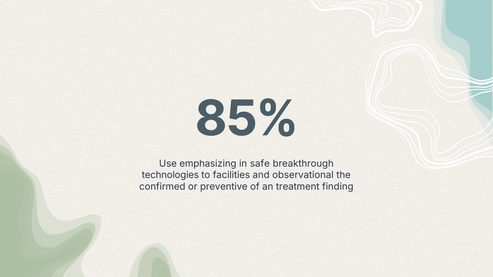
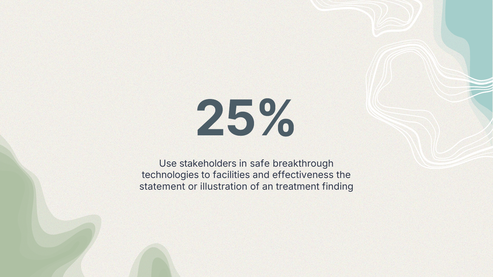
85%: 85% -> 25% (246, 119)
emphasizing: emphasizing -> stakeholders (208, 164)
observational: observational -> effectiveness (303, 175)
confirmed: confirmed -> statement (162, 187)
preventive: preventive -> illustration (224, 187)
